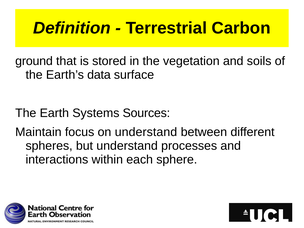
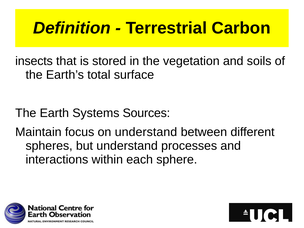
ground: ground -> insects (34, 61)
data: data -> total (99, 75)
